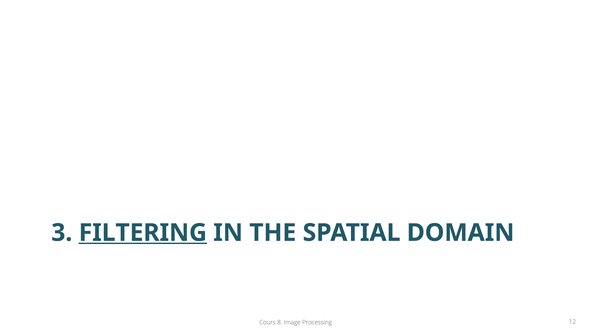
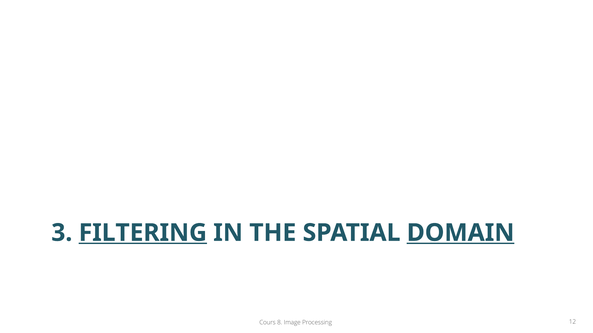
DOMAIN underline: none -> present (461, 233)
